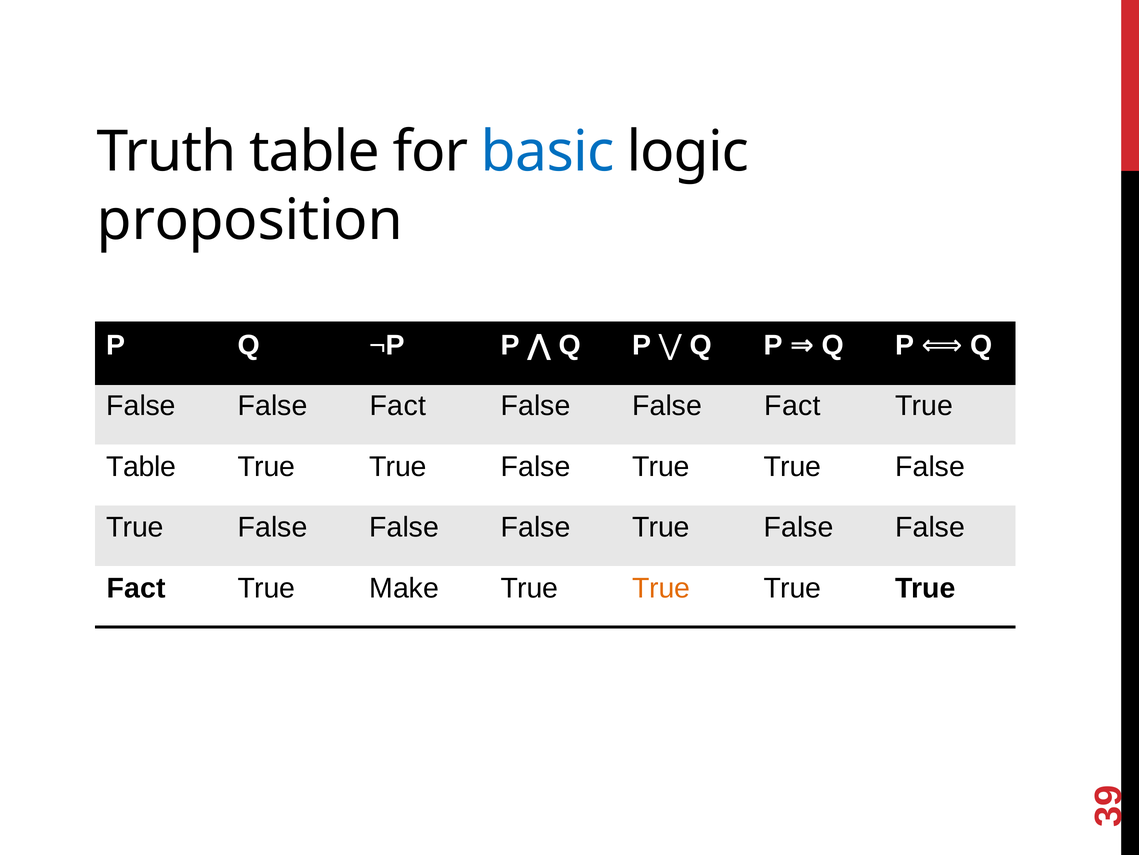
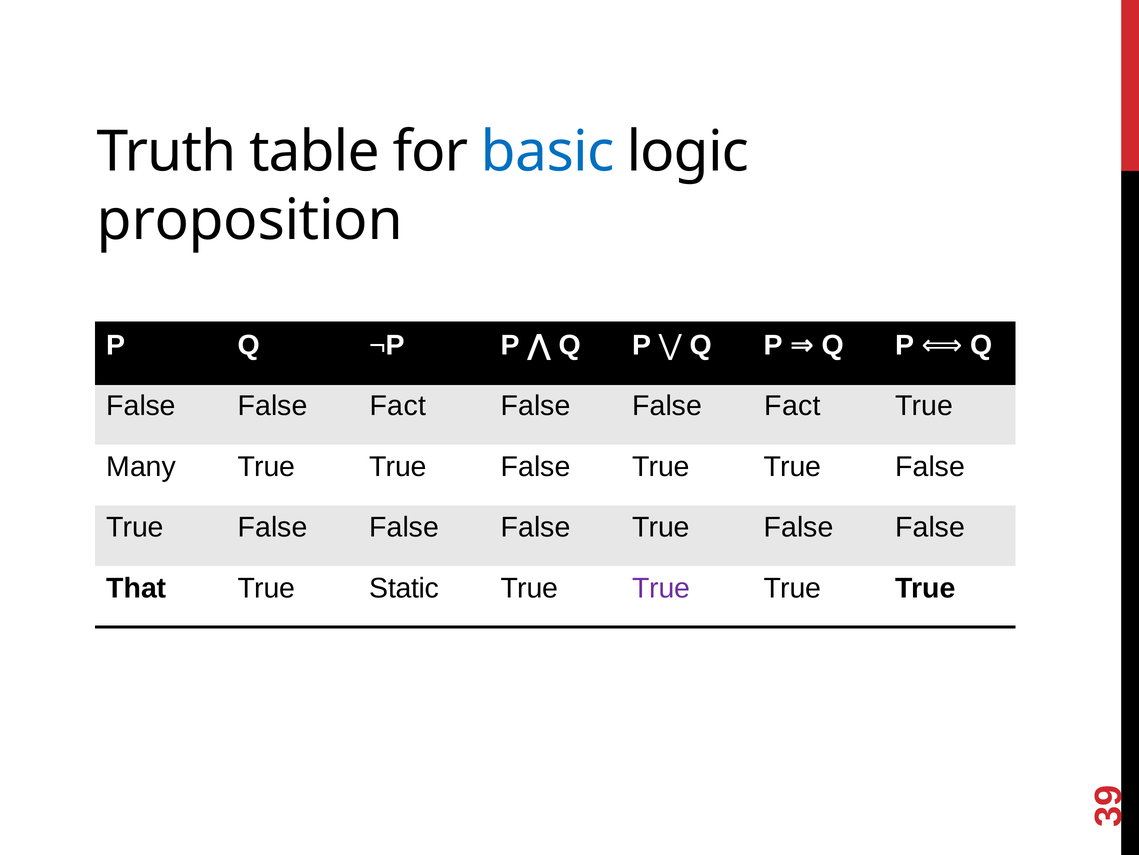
Table: Table -> Many (141, 466)
Fact: Fact -> That (136, 588)
Make: Make -> Static (404, 588)
True colour: orange -> purple (661, 588)
